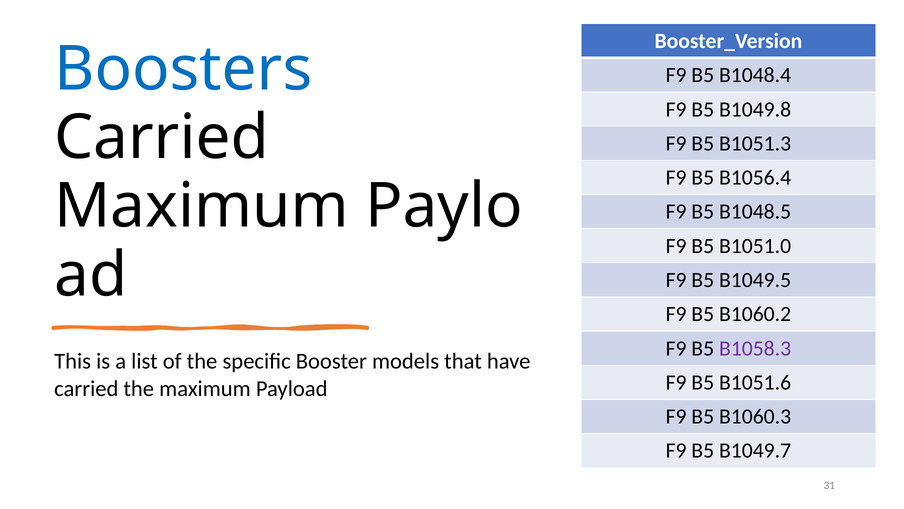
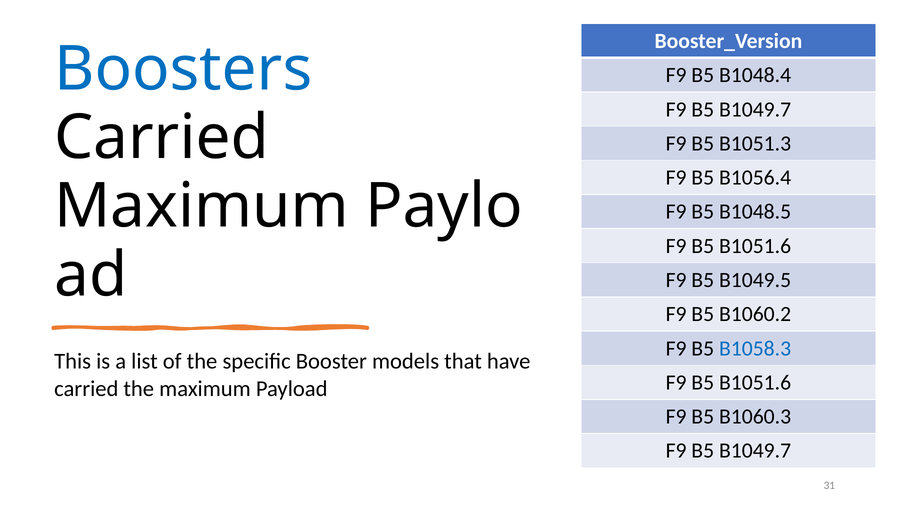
B1049.8: B1049.8 -> B1049.7 (755, 109)
B1051.0: B1051.0 -> B1051.6 (755, 246)
B1058.3 colour: purple -> blue (755, 348)
